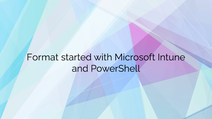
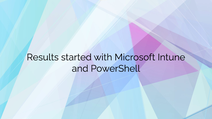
Format: Format -> Results (43, 57)
